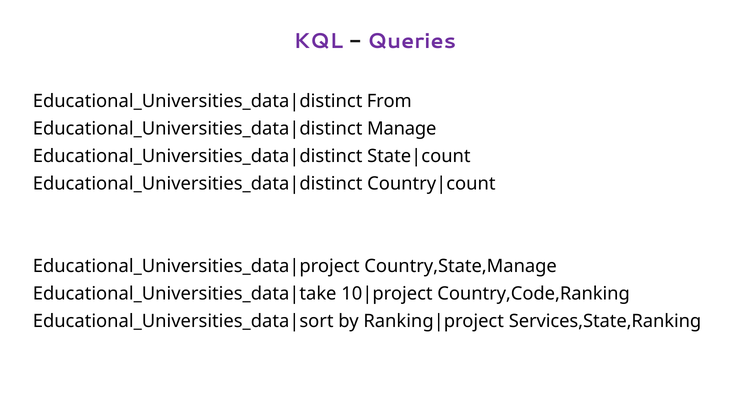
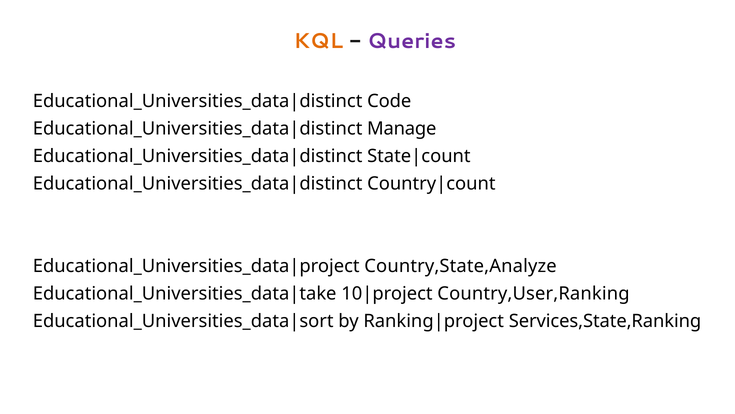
KQL colour: purple -> orange (318, 41)
From: From -> Code (389, 101)
Country,State,Manage: Country,State,Manage -> Country,State,Analyze (461, 266)
Country,Code,Ranking: Country,Code,Ranking -> Country,User,Ranking (533, 293)
